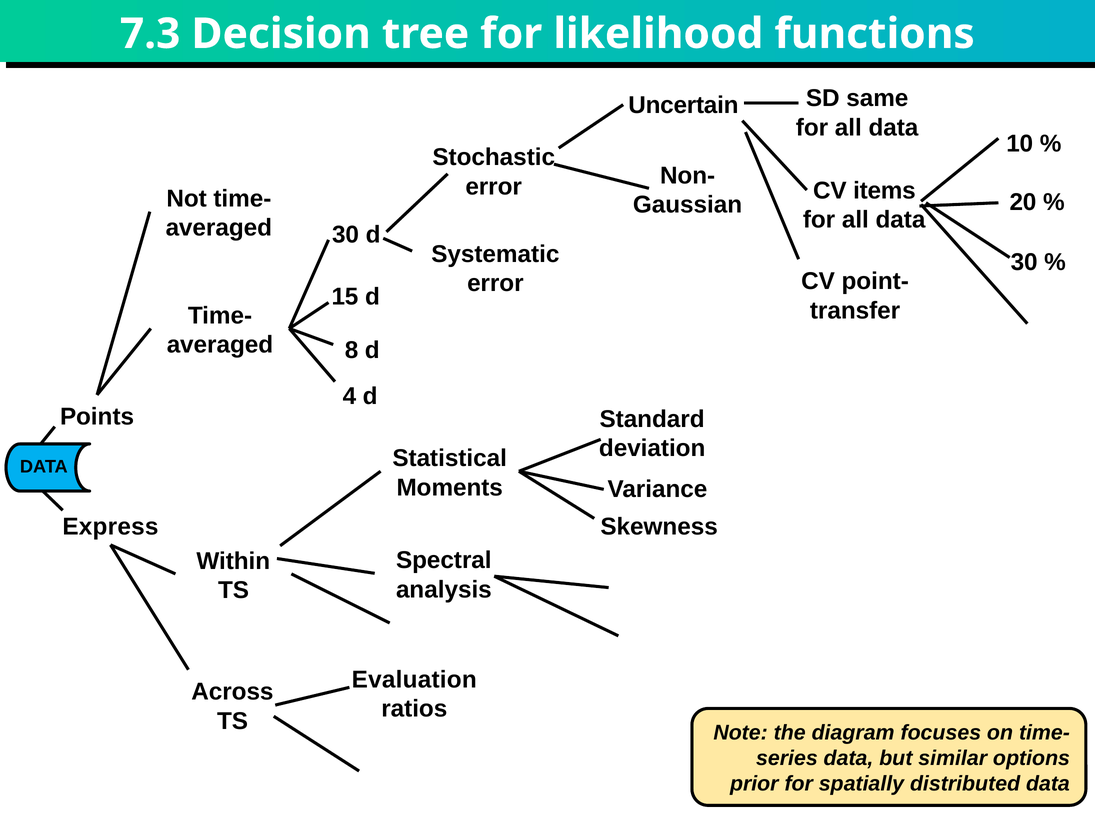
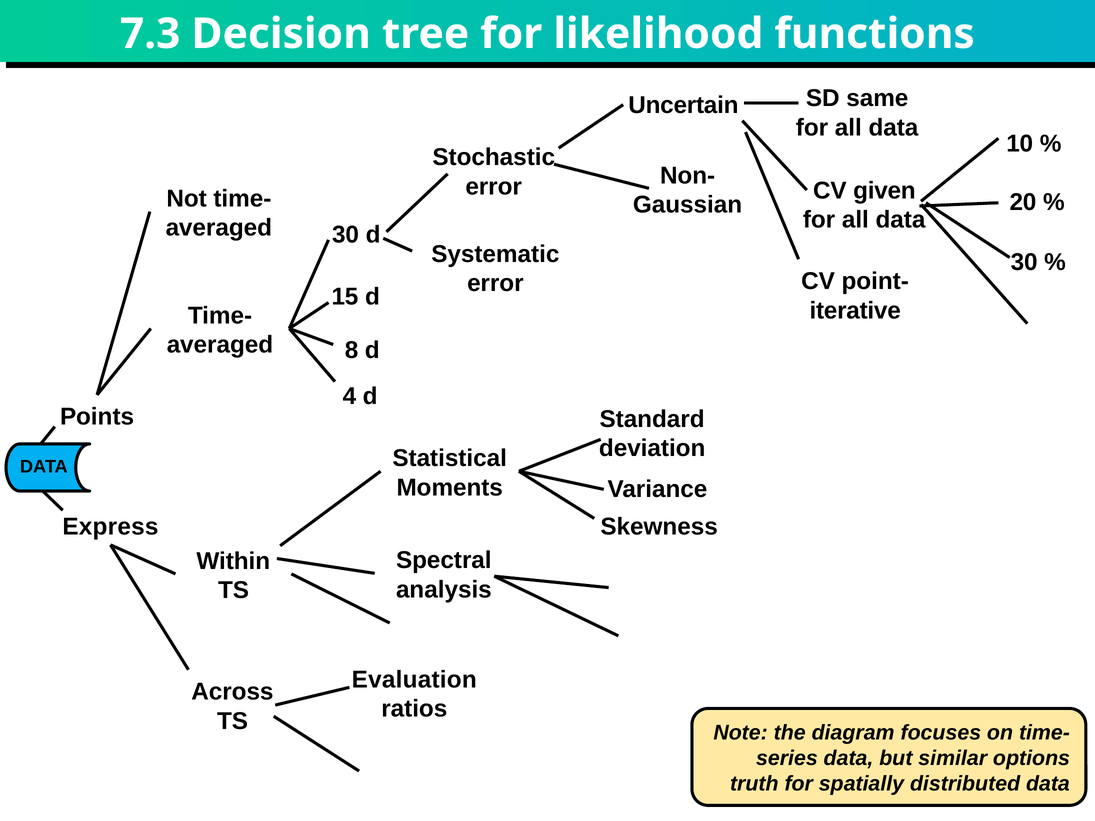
items: items -> given (884, 191)
transfer: transfer -> iterative (855, 311)
prior: prior -> truth (754, 784)
